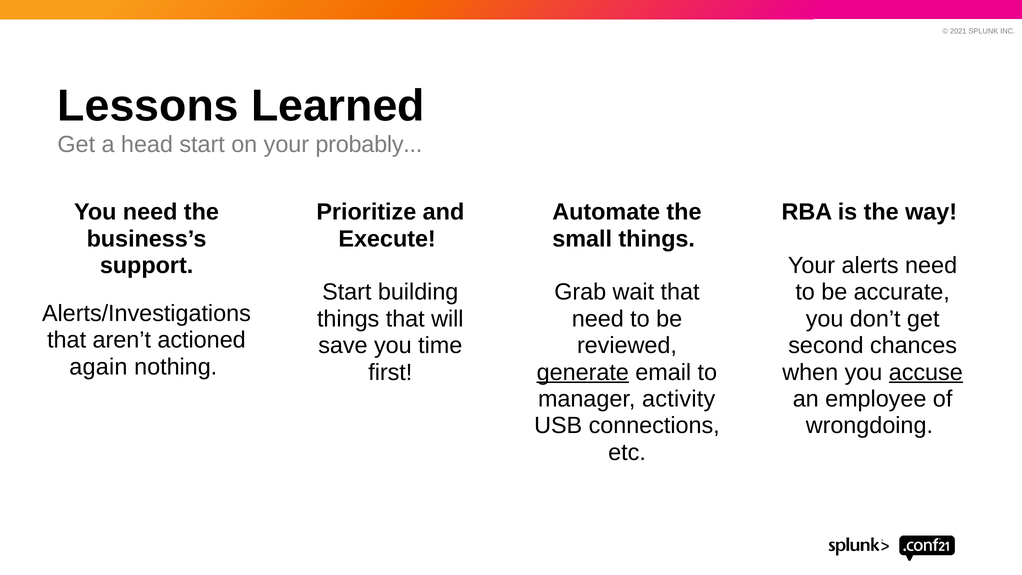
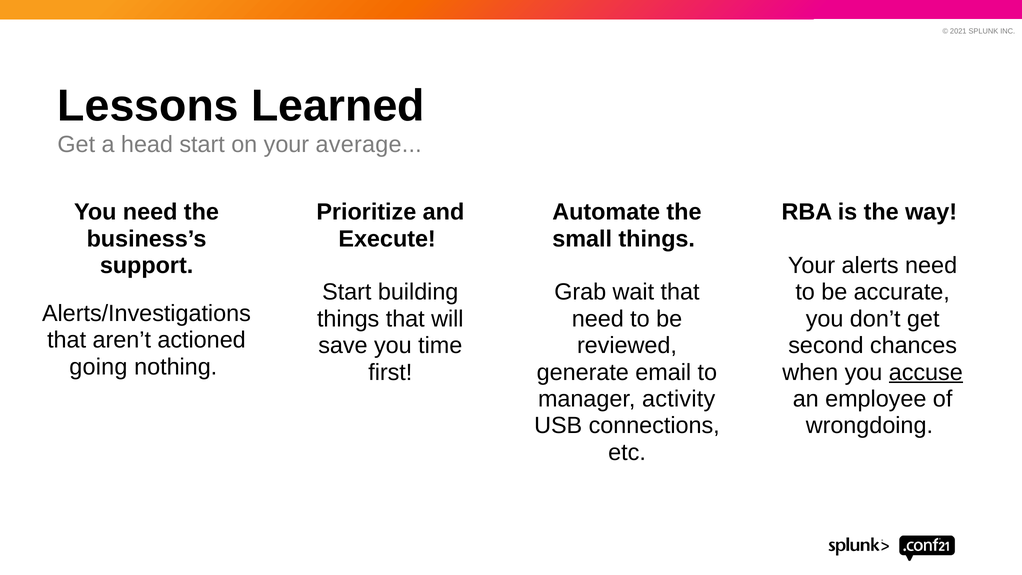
probably: probably -> average (369, 144)
again: again -> going (98, 367)
generate underline: present -> none (583, 372)
